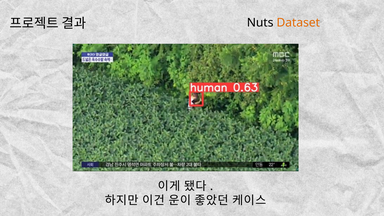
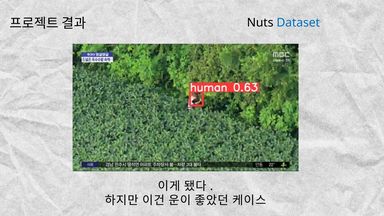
Dataset colour: orange -> blue (298, 23)
